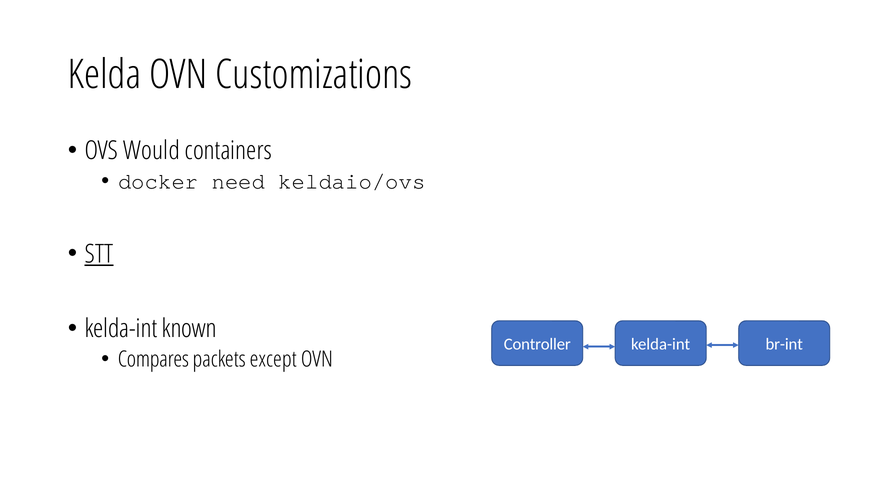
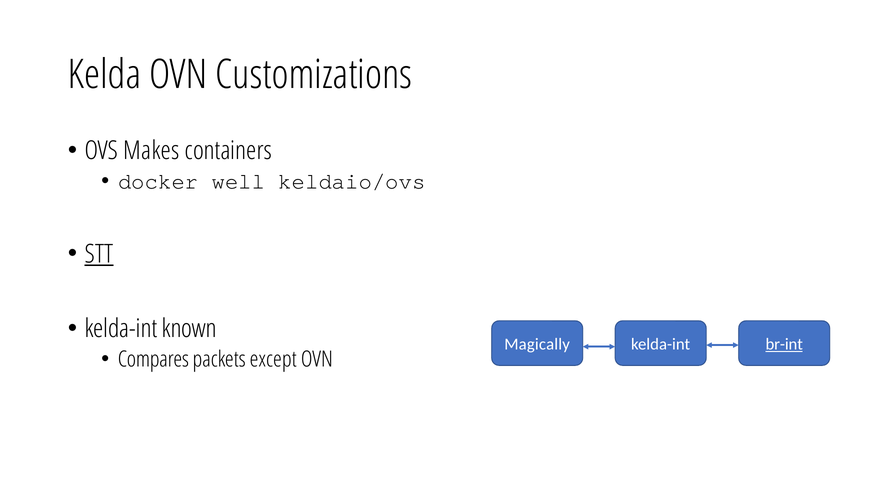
Would: Would -> Makes (152, 151)
need: need -> well (238, 181)
Controller: Controller -> Magically (537, 344)
br-int underline: none -> present (784, 344)
